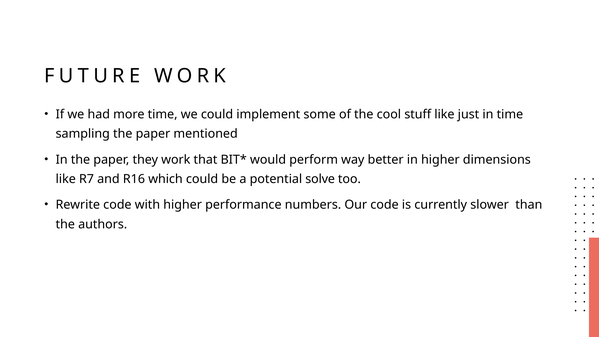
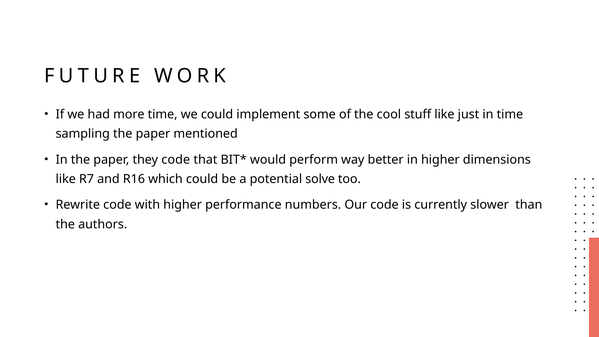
they work: work -> code (176, 160)
